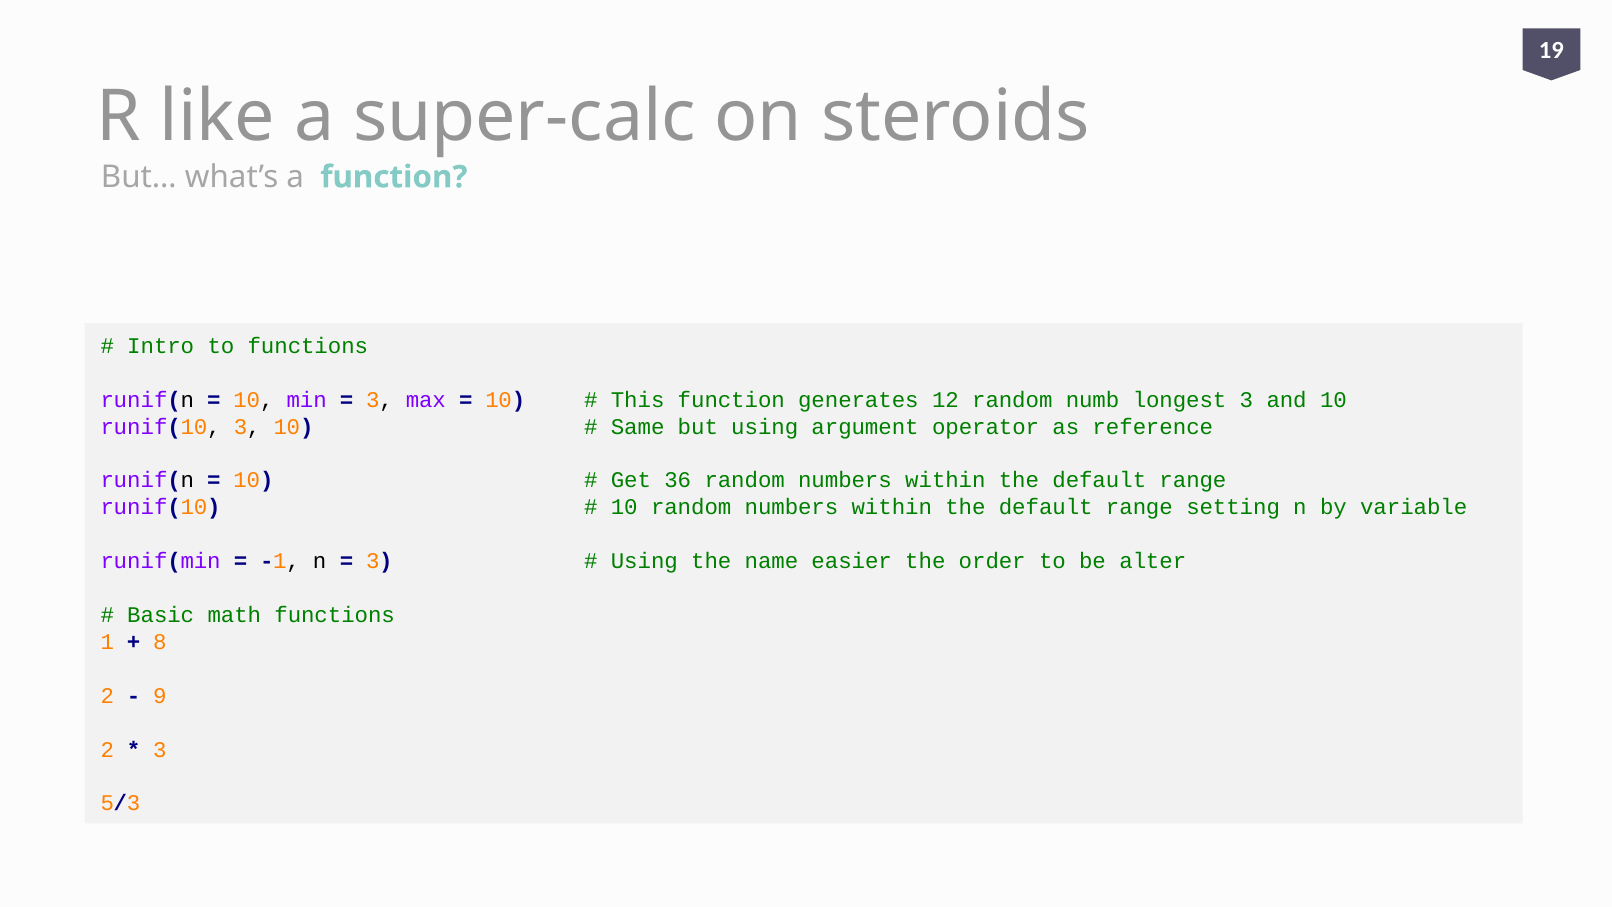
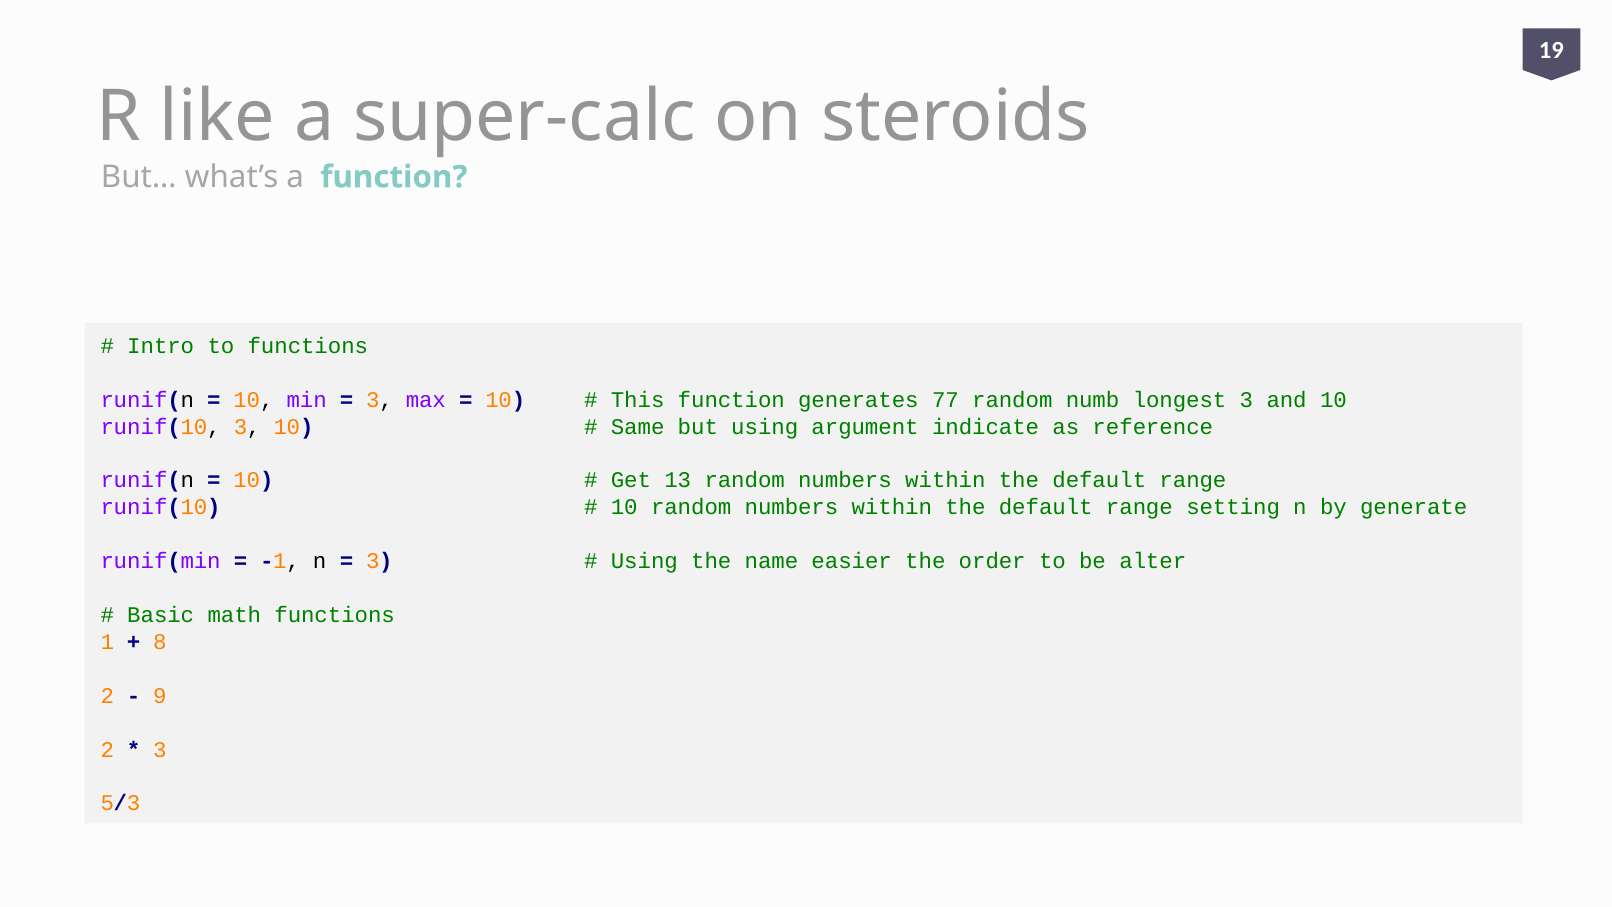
12: 12 -> 77 (945, 400)
operator: operator -> indicate (986, 427)
36: 36 -> 13 (678, 480)
variable: variable -> generate (1414, 507)
